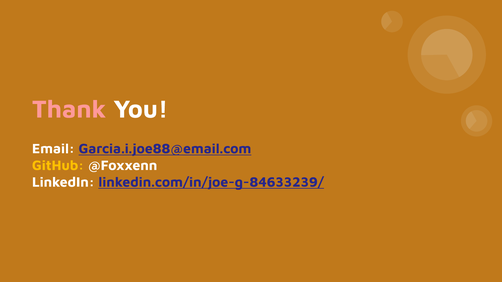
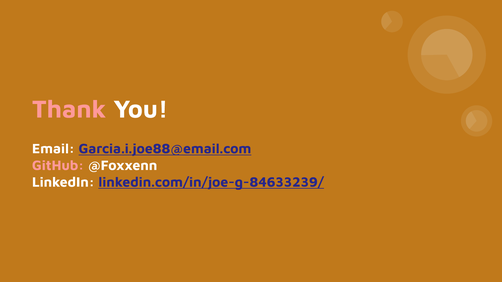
GitHub colour: yellow -> pink (58, 166)
